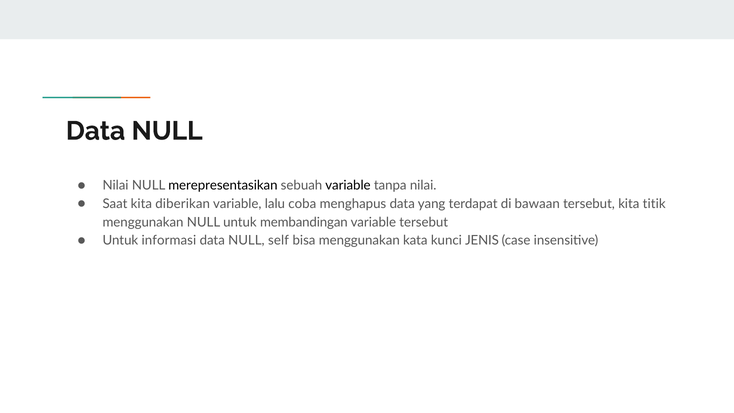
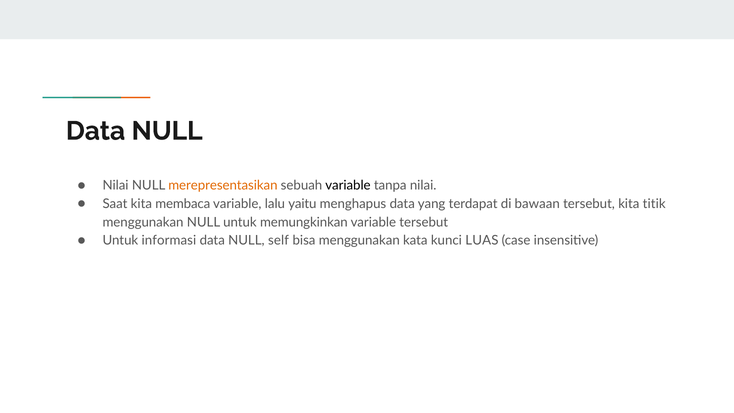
merepresentasikan colour: black -> orange (223, 185)
diberikan: diberikan -> membaca (183, 204)
coba: coba -> yaitu (302, 204)
membandingan: membandingan -> memungkinkan (304, 222)
JENIS: JENIS -> LUAS (482, 240)
